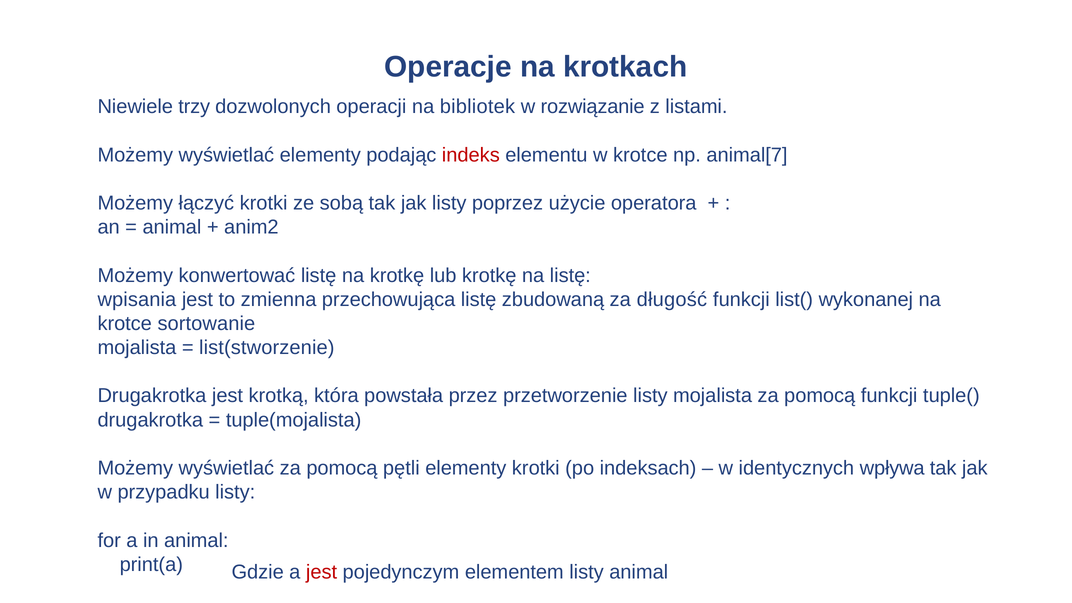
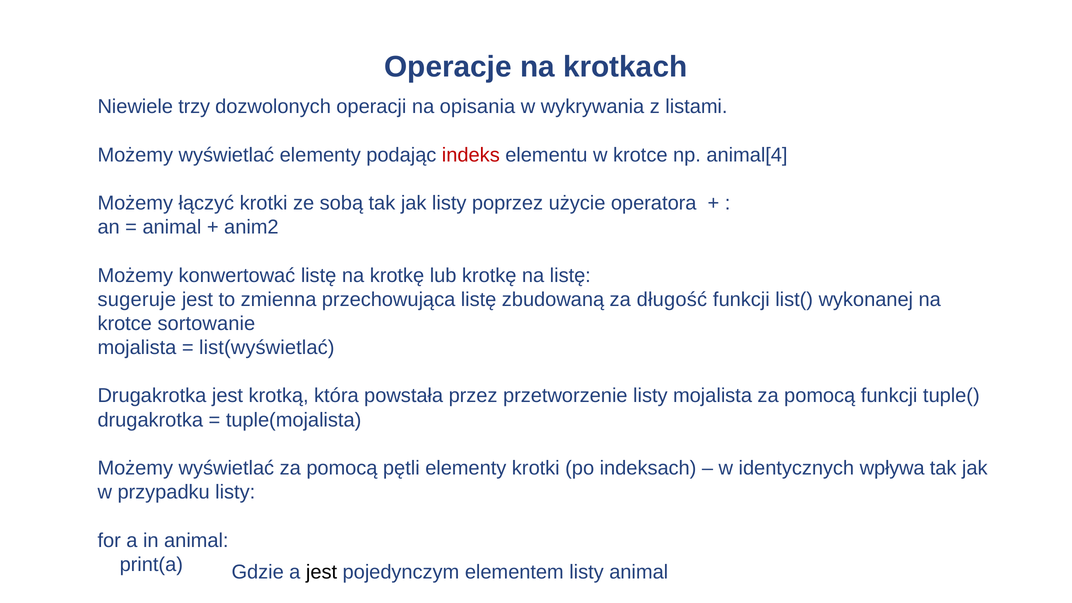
bibliotek: bibliotek -> opisania (477, 107)
rozwiązanie: rozwiązanie -> wykrywania (593, 107)
animal[7: animal[7 -> animal[4 (747, 155)
wpisania: wpisania -> sugeruje (137, 299)
list(stworzenie: list(stworzenie -> list(wyświetlać (267, 348)
jest colour: red -> black (322, 572)
